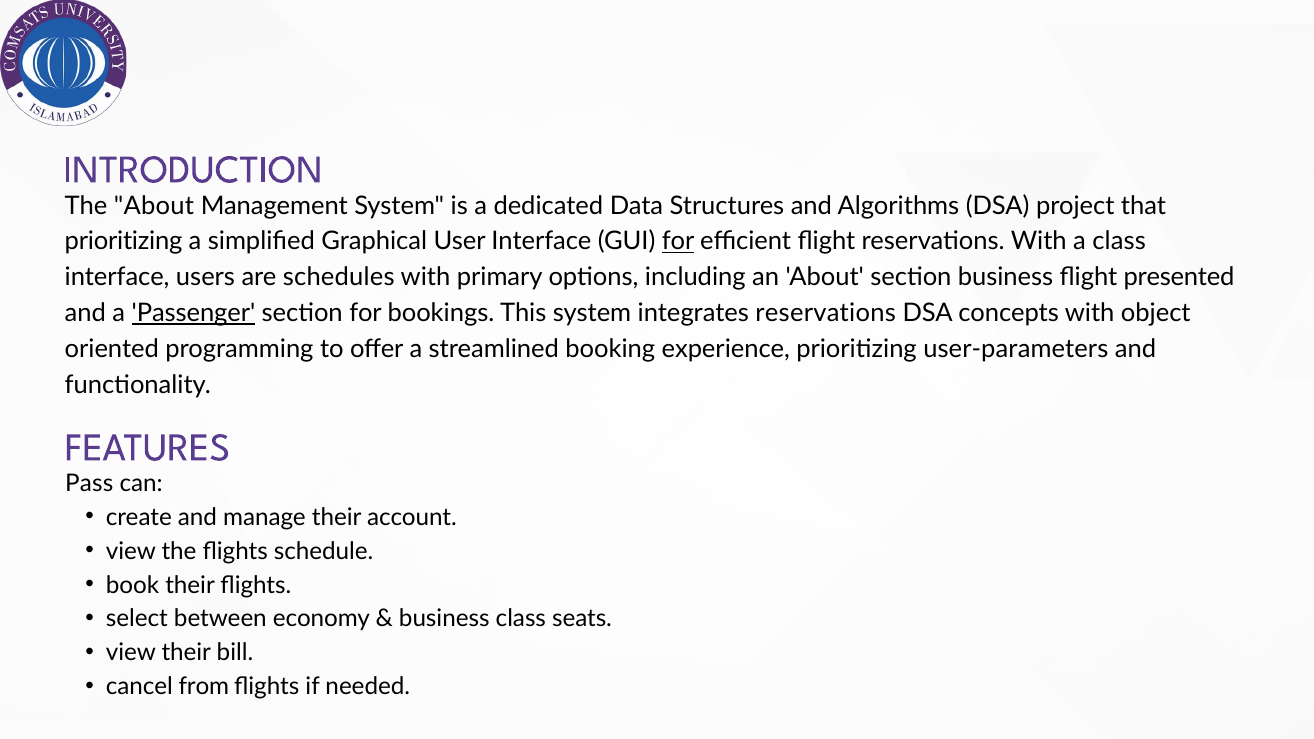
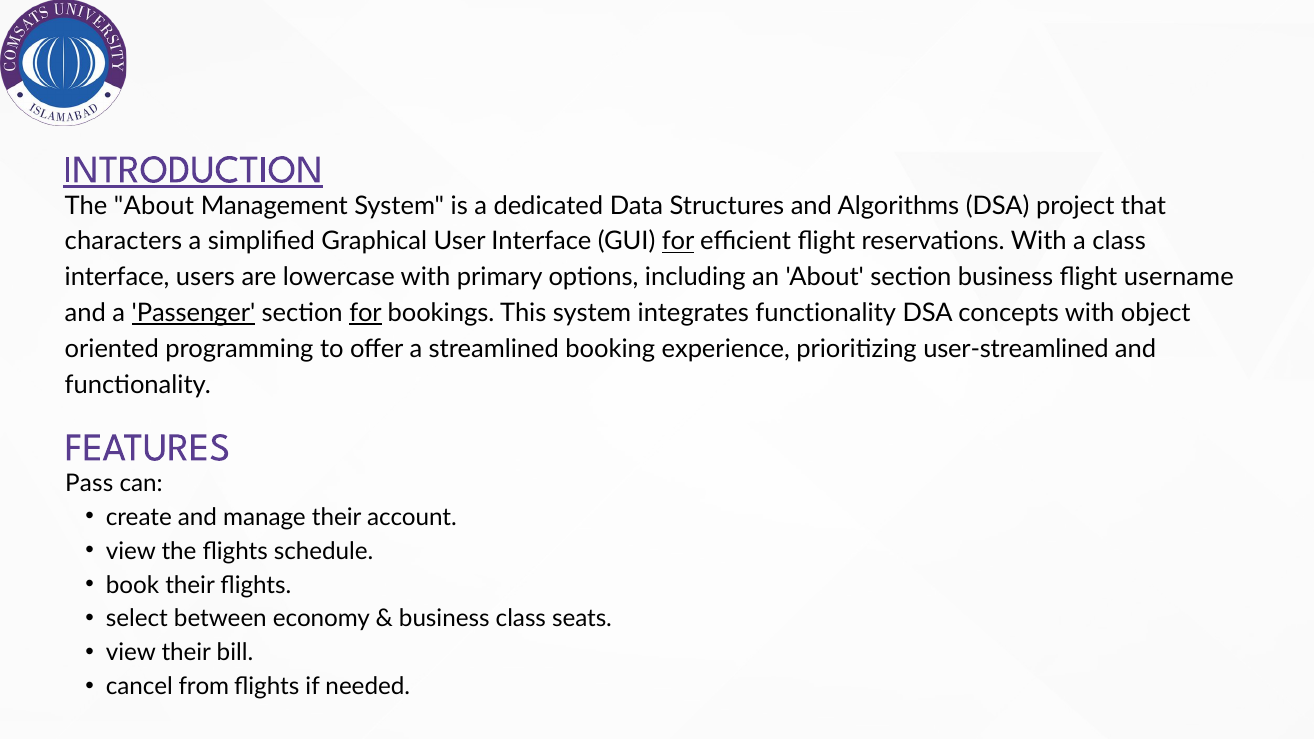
INTRODUCTION underline: none -> present (193, 169)
prioritizing: prioritizing -> characters (123, 242)
schedules: schedules -> lowercase (339, 277)
presented: presented -> username (1179, 277)
for underline: none -> present (366, 313)
integrates reservations: reservations -> functionality (826, 313)
user-parameters: user-parameters -> user-streamlined (1016, 349)
